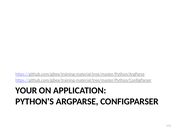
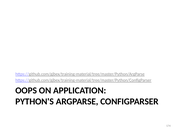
YOUR: YOUR -> OOPS (26, 90)
